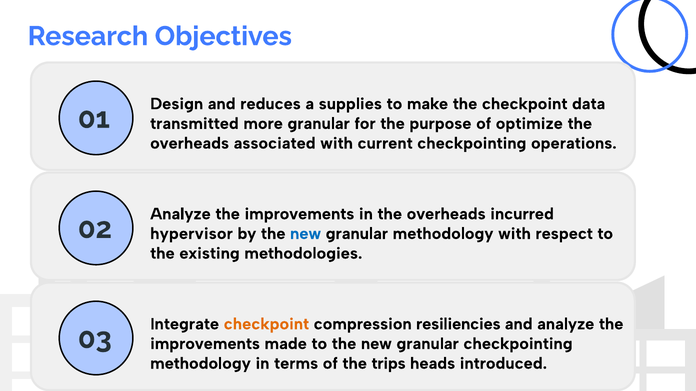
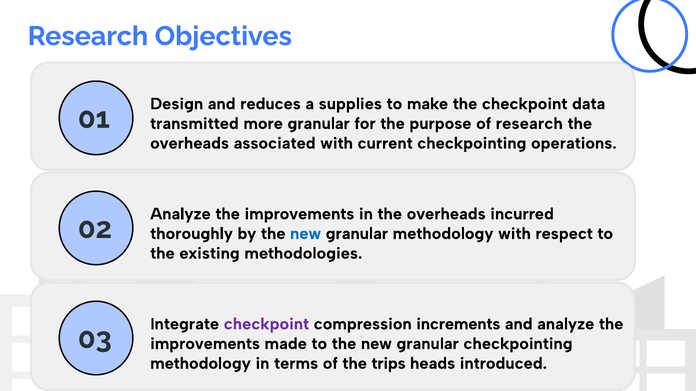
of optimize: optimize -> research (529, 124)
hypervisor: hypervisor -> thoroughly (192, 234)
checkpoint colour: orange -> purple (266, 324)
resiliencies: resiliencies -> increments (458, 324)
